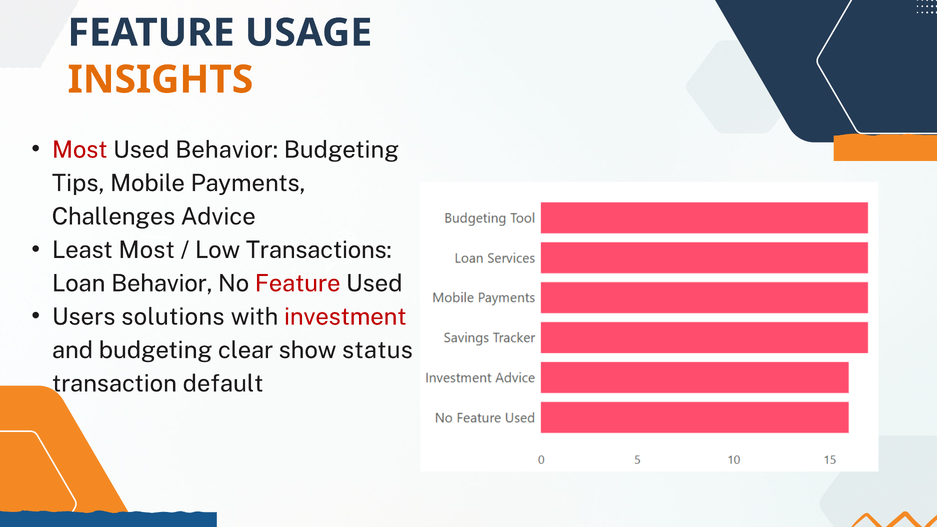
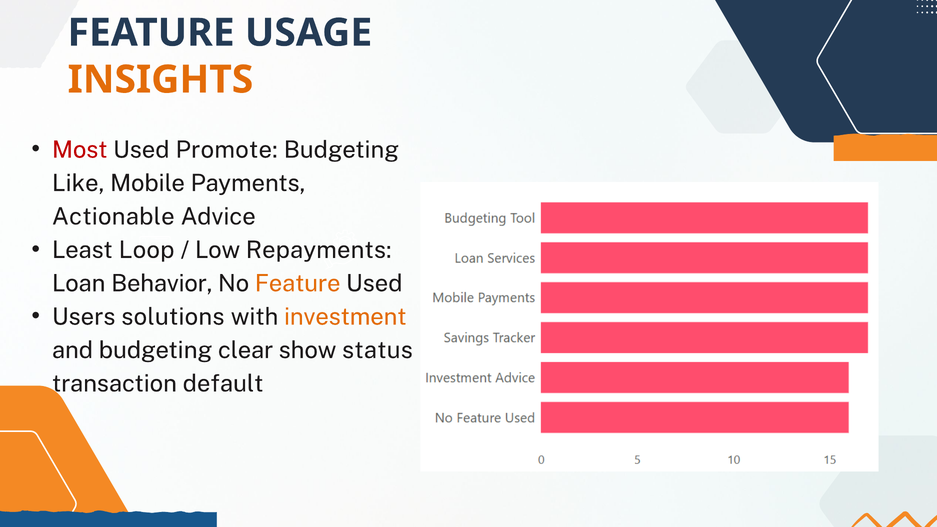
Used Behavior: Behavior -> Promote (227, 150)
Tips: Tips -> Like (78, 183)
Challenges: Challenges -> Actionable (113, 217)
Least Most: Most -> Loop (147, 250)
Transactions: Transactions -> Repayments (319, 250)
Feature colour: red -> orange (298, 283)
investment colour: red -> orange (345, 317)
